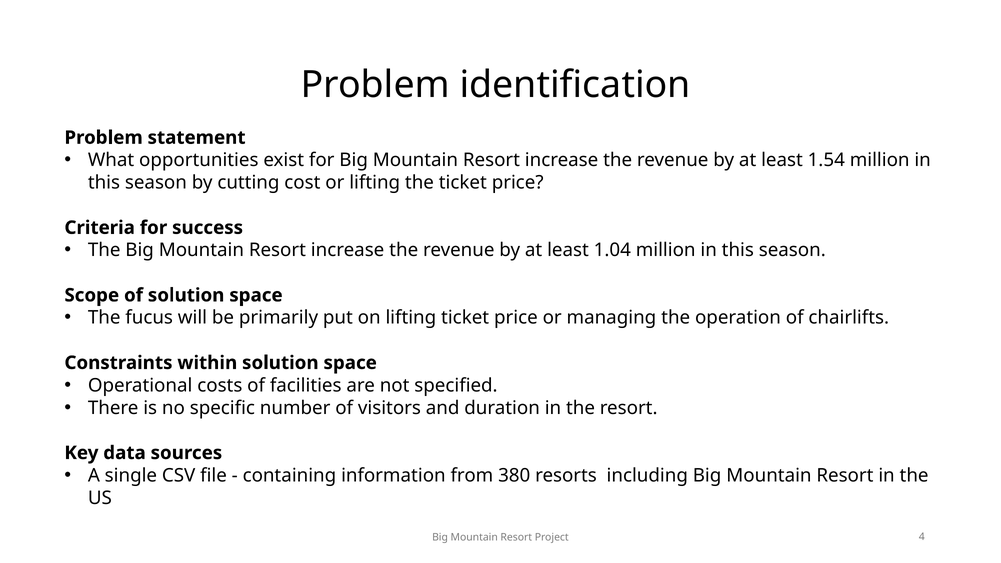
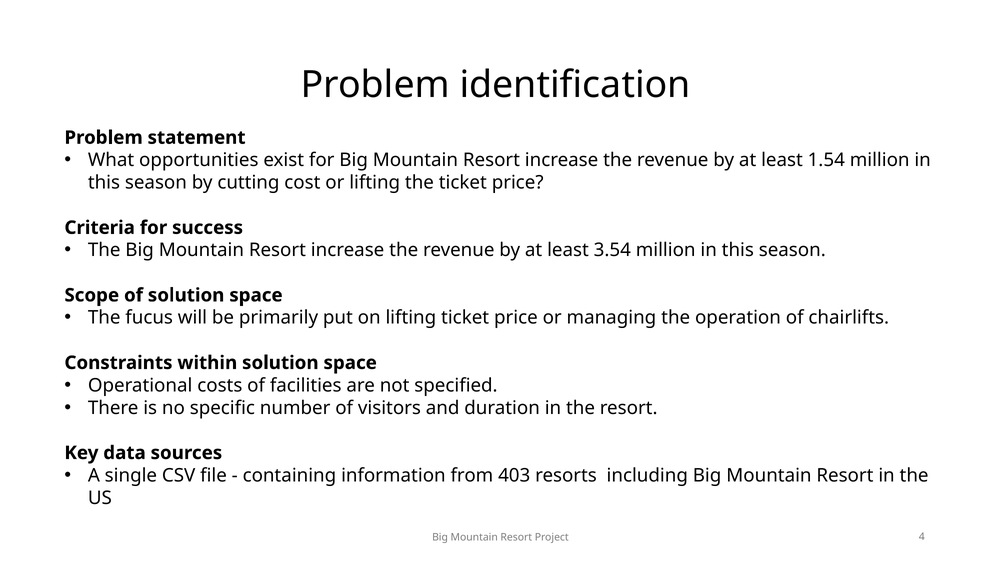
1.04: 1.04 -> 3.54 (612, 250)
380: 380 -> 403 (514, 475)
